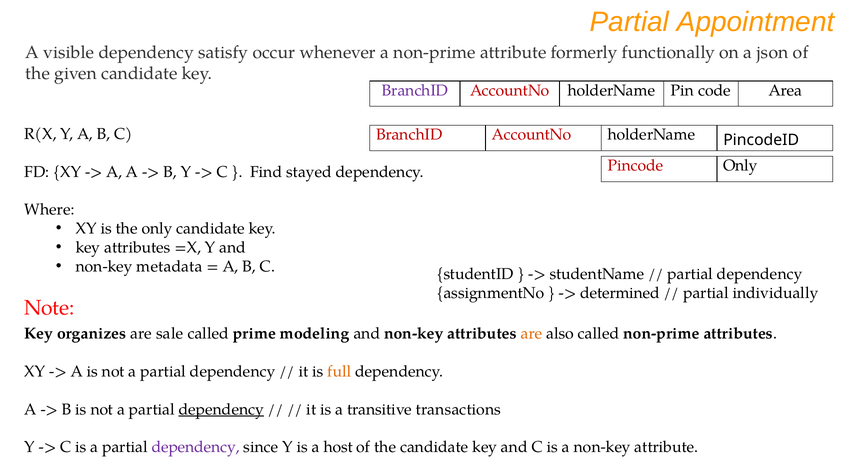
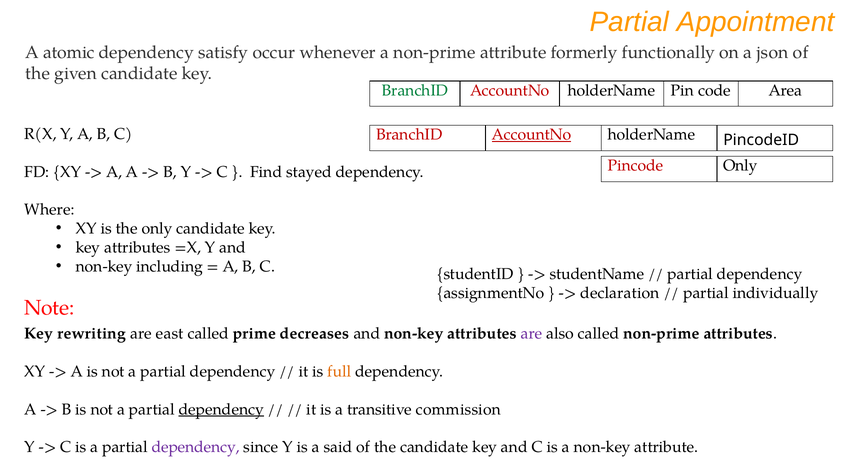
visible: visible -> atomic (69, 53)
BranchID colour: purple -> green (415, 90)
AccountNo underline: none -> present (531, 135)
metadata: metadata -> including (170, 266)
determined: determined -> declaration (620, 293)
organizes: organizes -> rewriting (92, 334)
sale: sale -> east (170, 334)
modeling: modeling -> decreases (315, 334)
are colour: orange -> purple (532, 334)
transactions: transactions -> commission (458, 409)
host: host -> said (338, 447)
